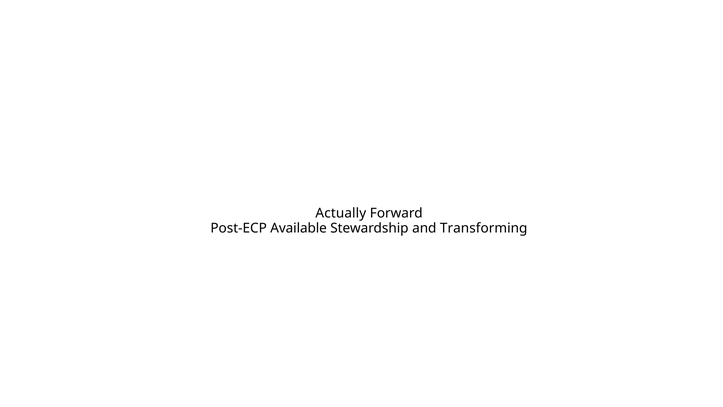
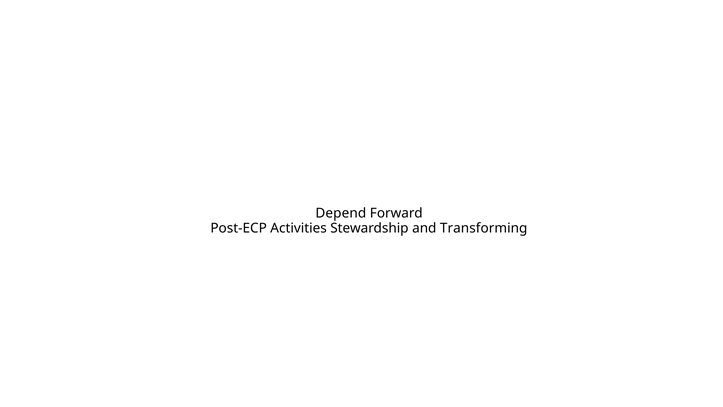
Actually: Actually -> Depend (341, 213)
Available: Available -> Activities (299, 228)
